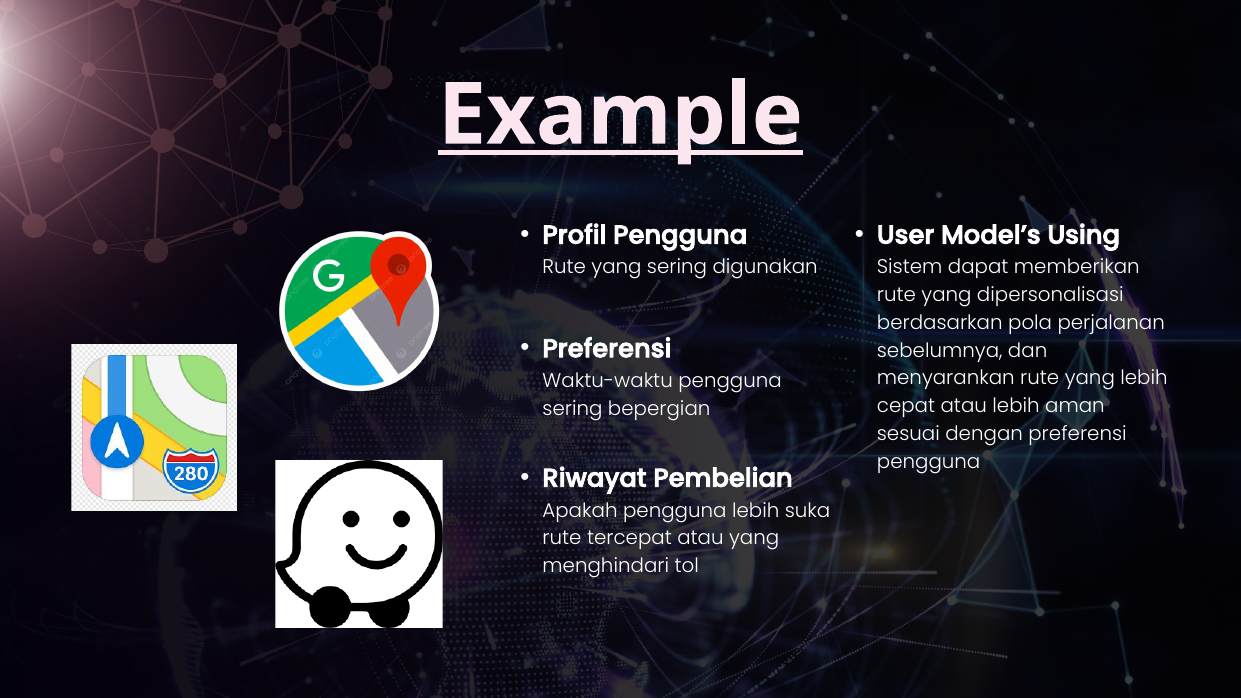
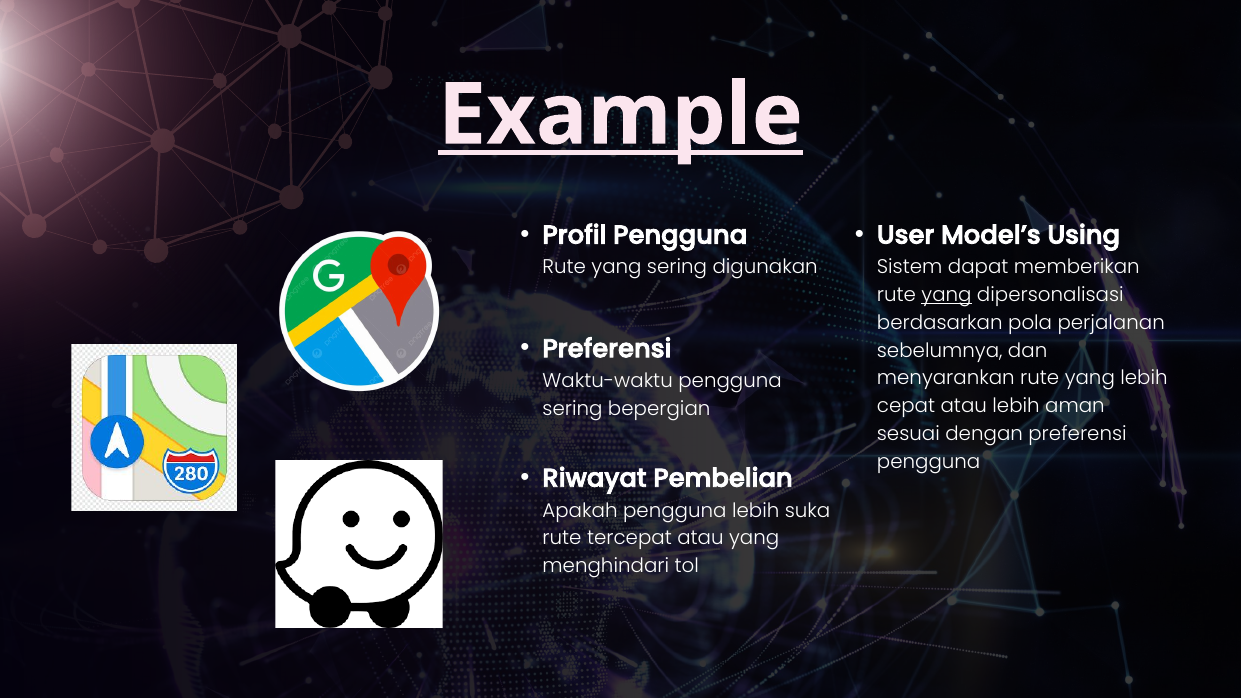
yang underline: none -> present (947, 295)
